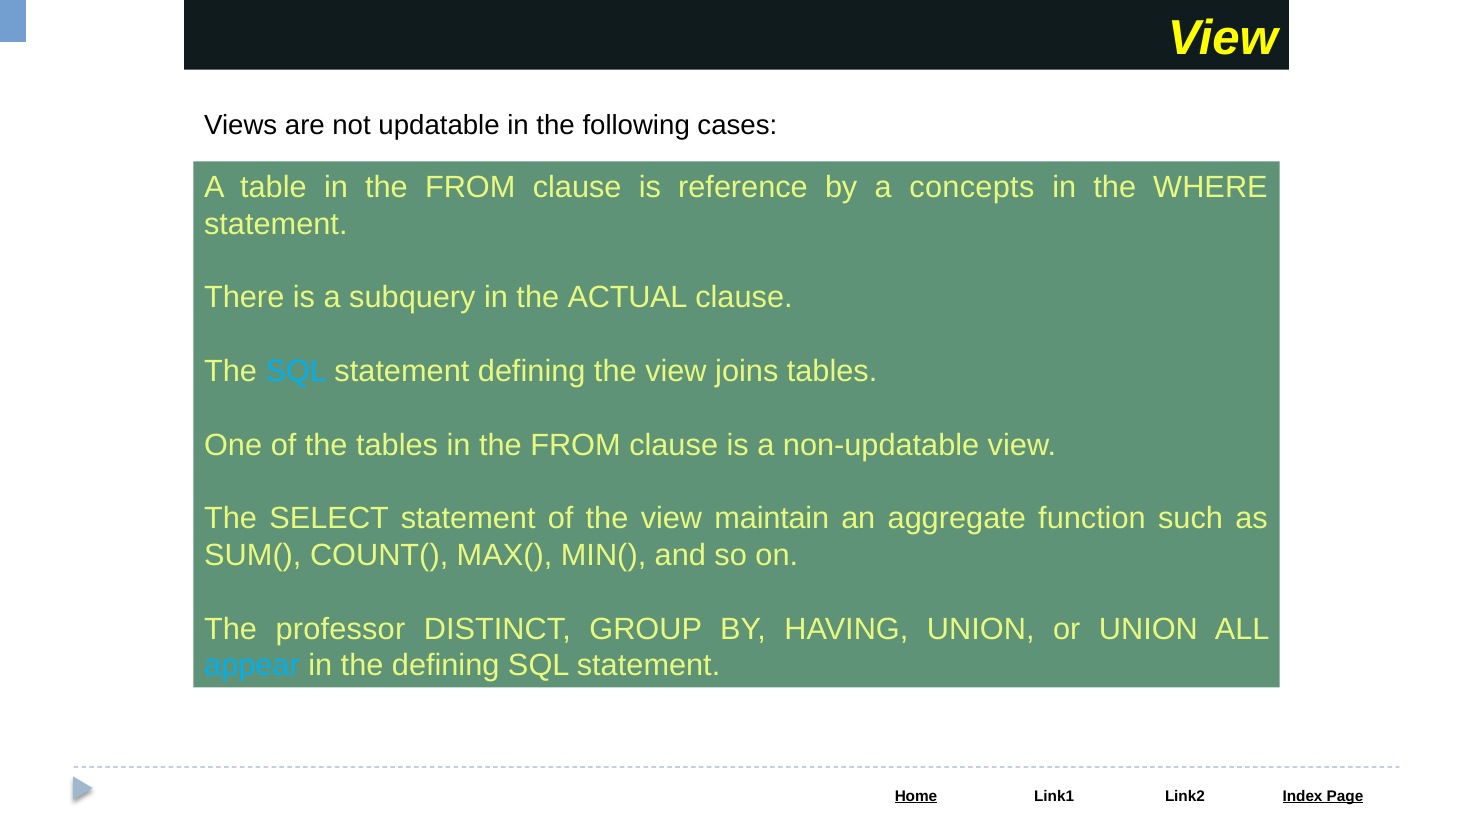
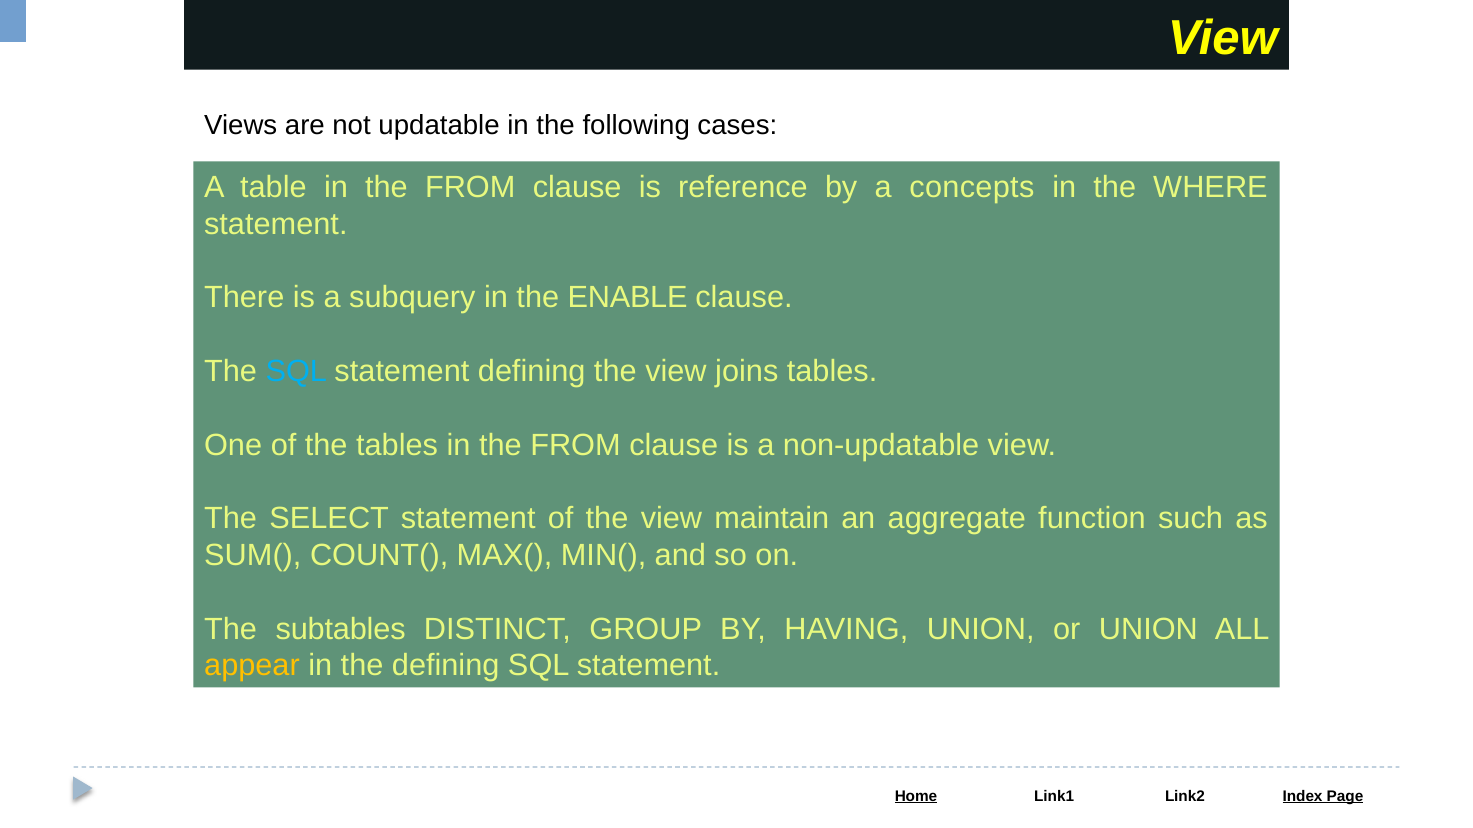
ACTUAL: ACTUAL -> ENABLE (628, 298)
professor: professor -> subtables (341, 629)
appear colour: light blue -> yellow (252, 666)
